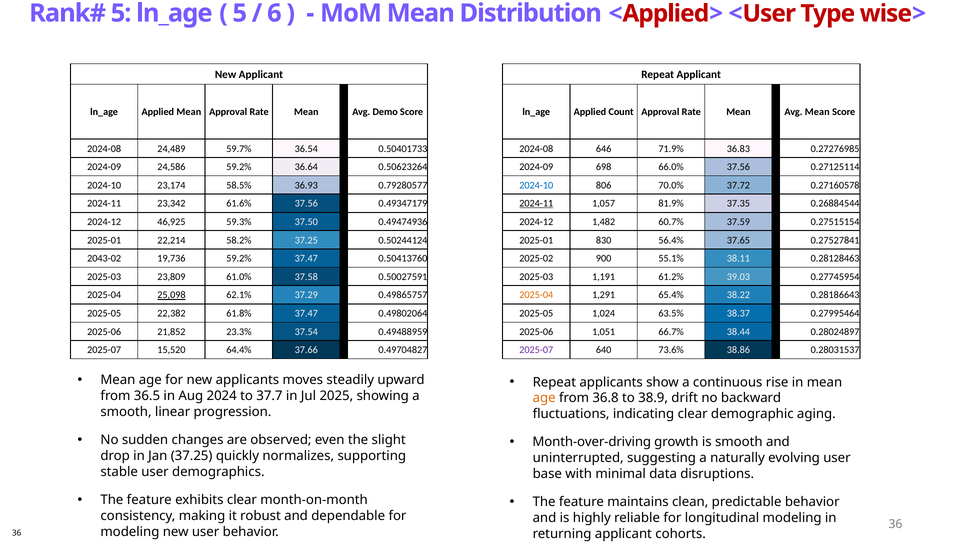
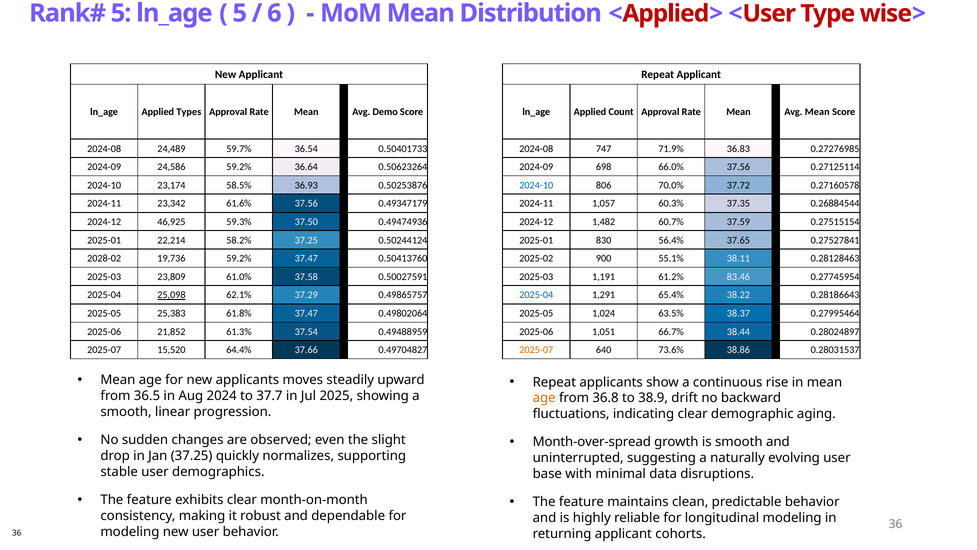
Applied Mean: Mean -> Types (189, 112)
646: 646 -> 747 (604, 149)
0.79280577: 0.79280577 -> 0.50253876 (403, 185)
2024-11 underline: present -> none (536, 203)
81.9%: 81.9% -> 60.3% (671, 203)
2043-02: 2043-02 -> 2028-02 (104, 258)
39.03: 39.03 -> 83.46 (738, 277)
2025-04 colour: orange -> blue (536, 295)
22,382: 22,382 -> 25,383 (171, 313)
23.3%: 23.3% -> 61.3% (239, 331)
2025-07 colour: purple -> orange (536, 350)
Month-over-driving: Month-over-driving -> Month-over-spread (592, 442)
